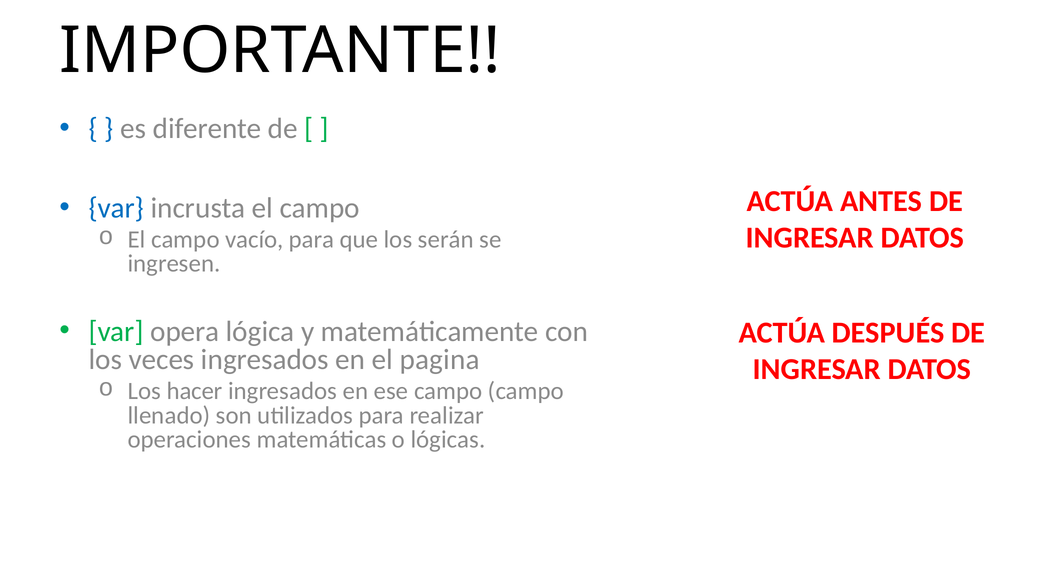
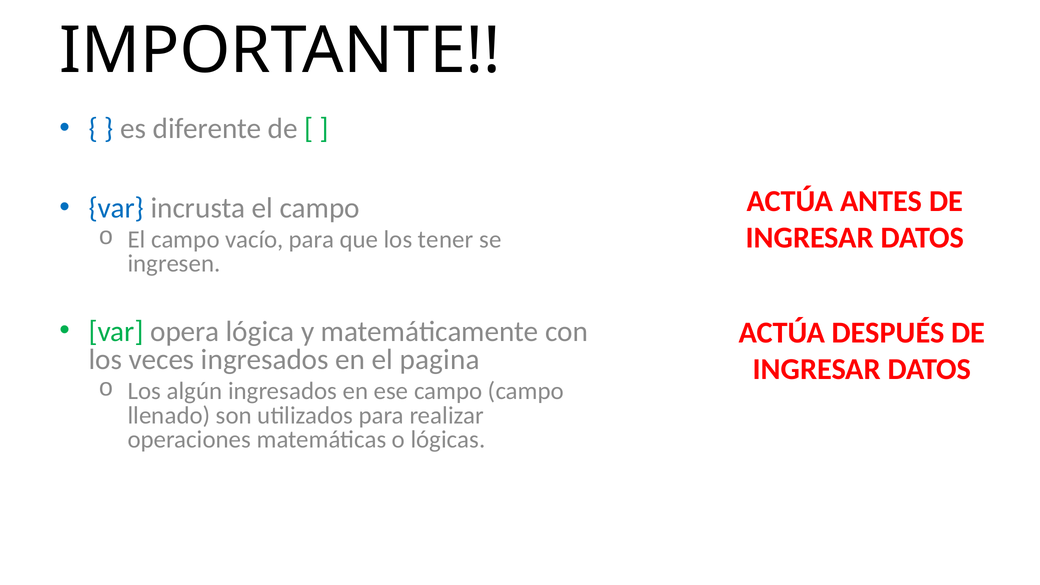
serán: serán -> tener (446, 240)
hacer: hacer -> algún (195, 391)
